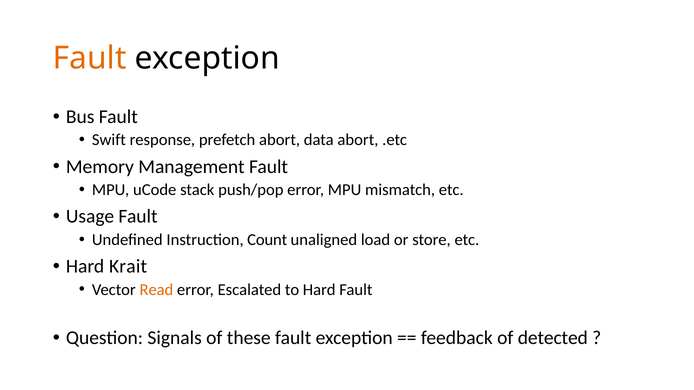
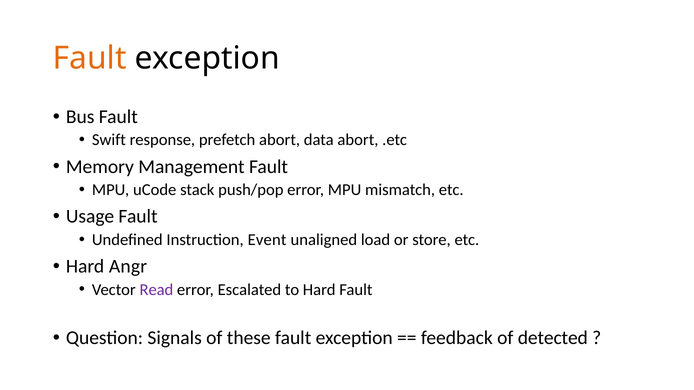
Count: Count -> Event (267, 240)
Krait: Krait -> Angr (128, 267)
Read colour: orange -> purple (156, 290)
